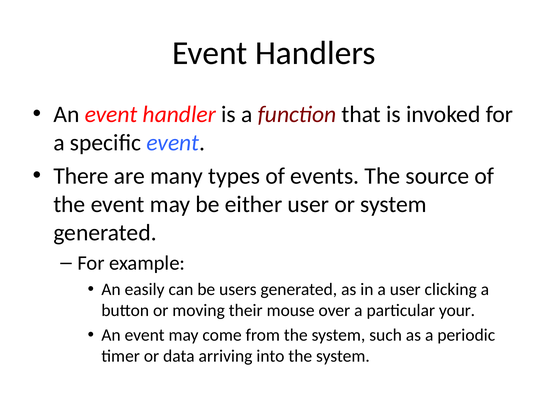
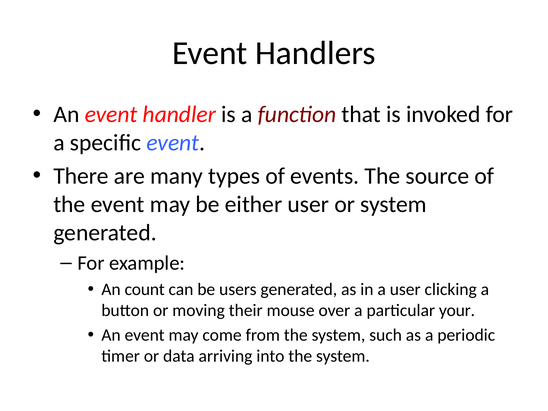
easily: easily -> count (145, 289)
